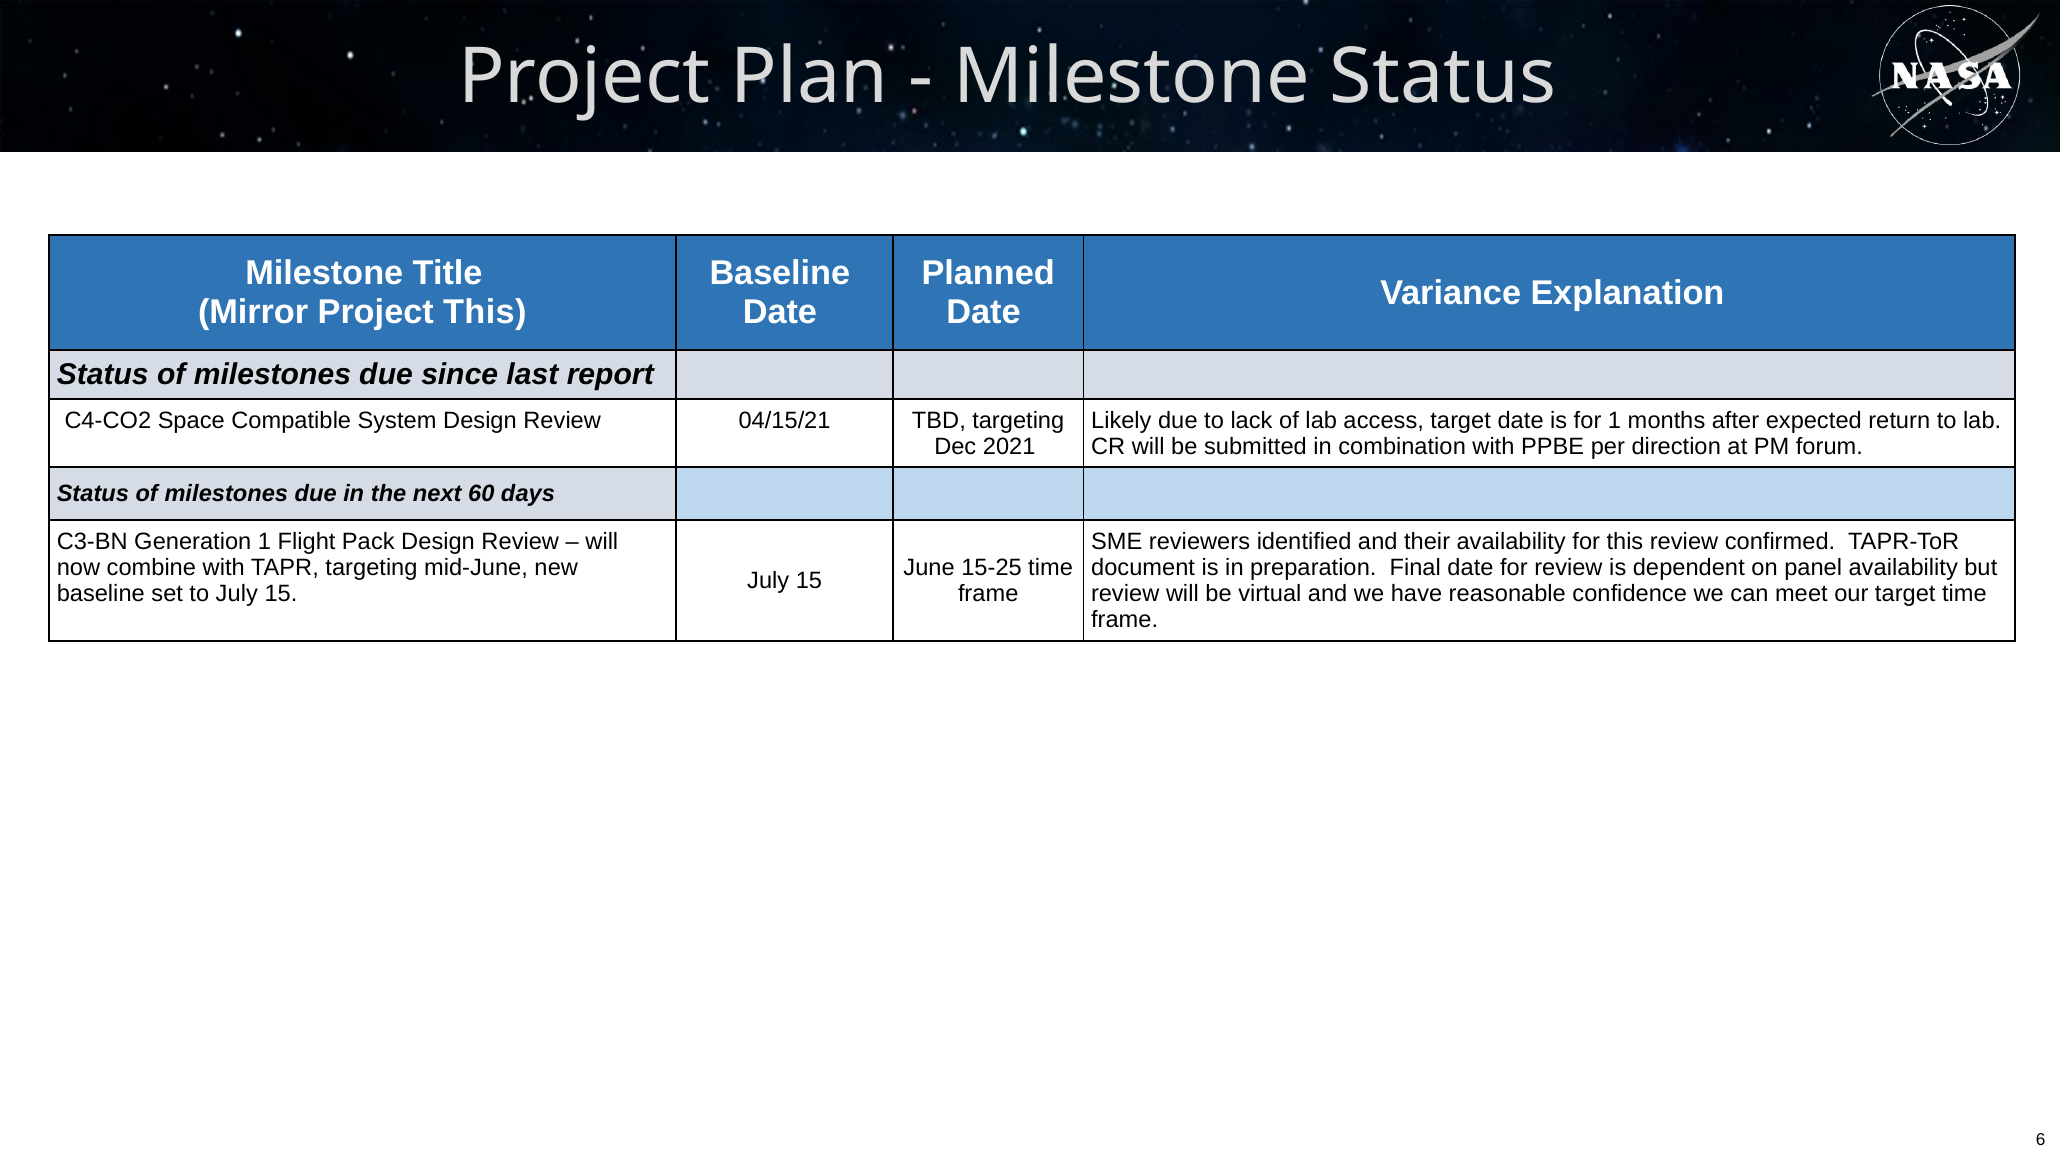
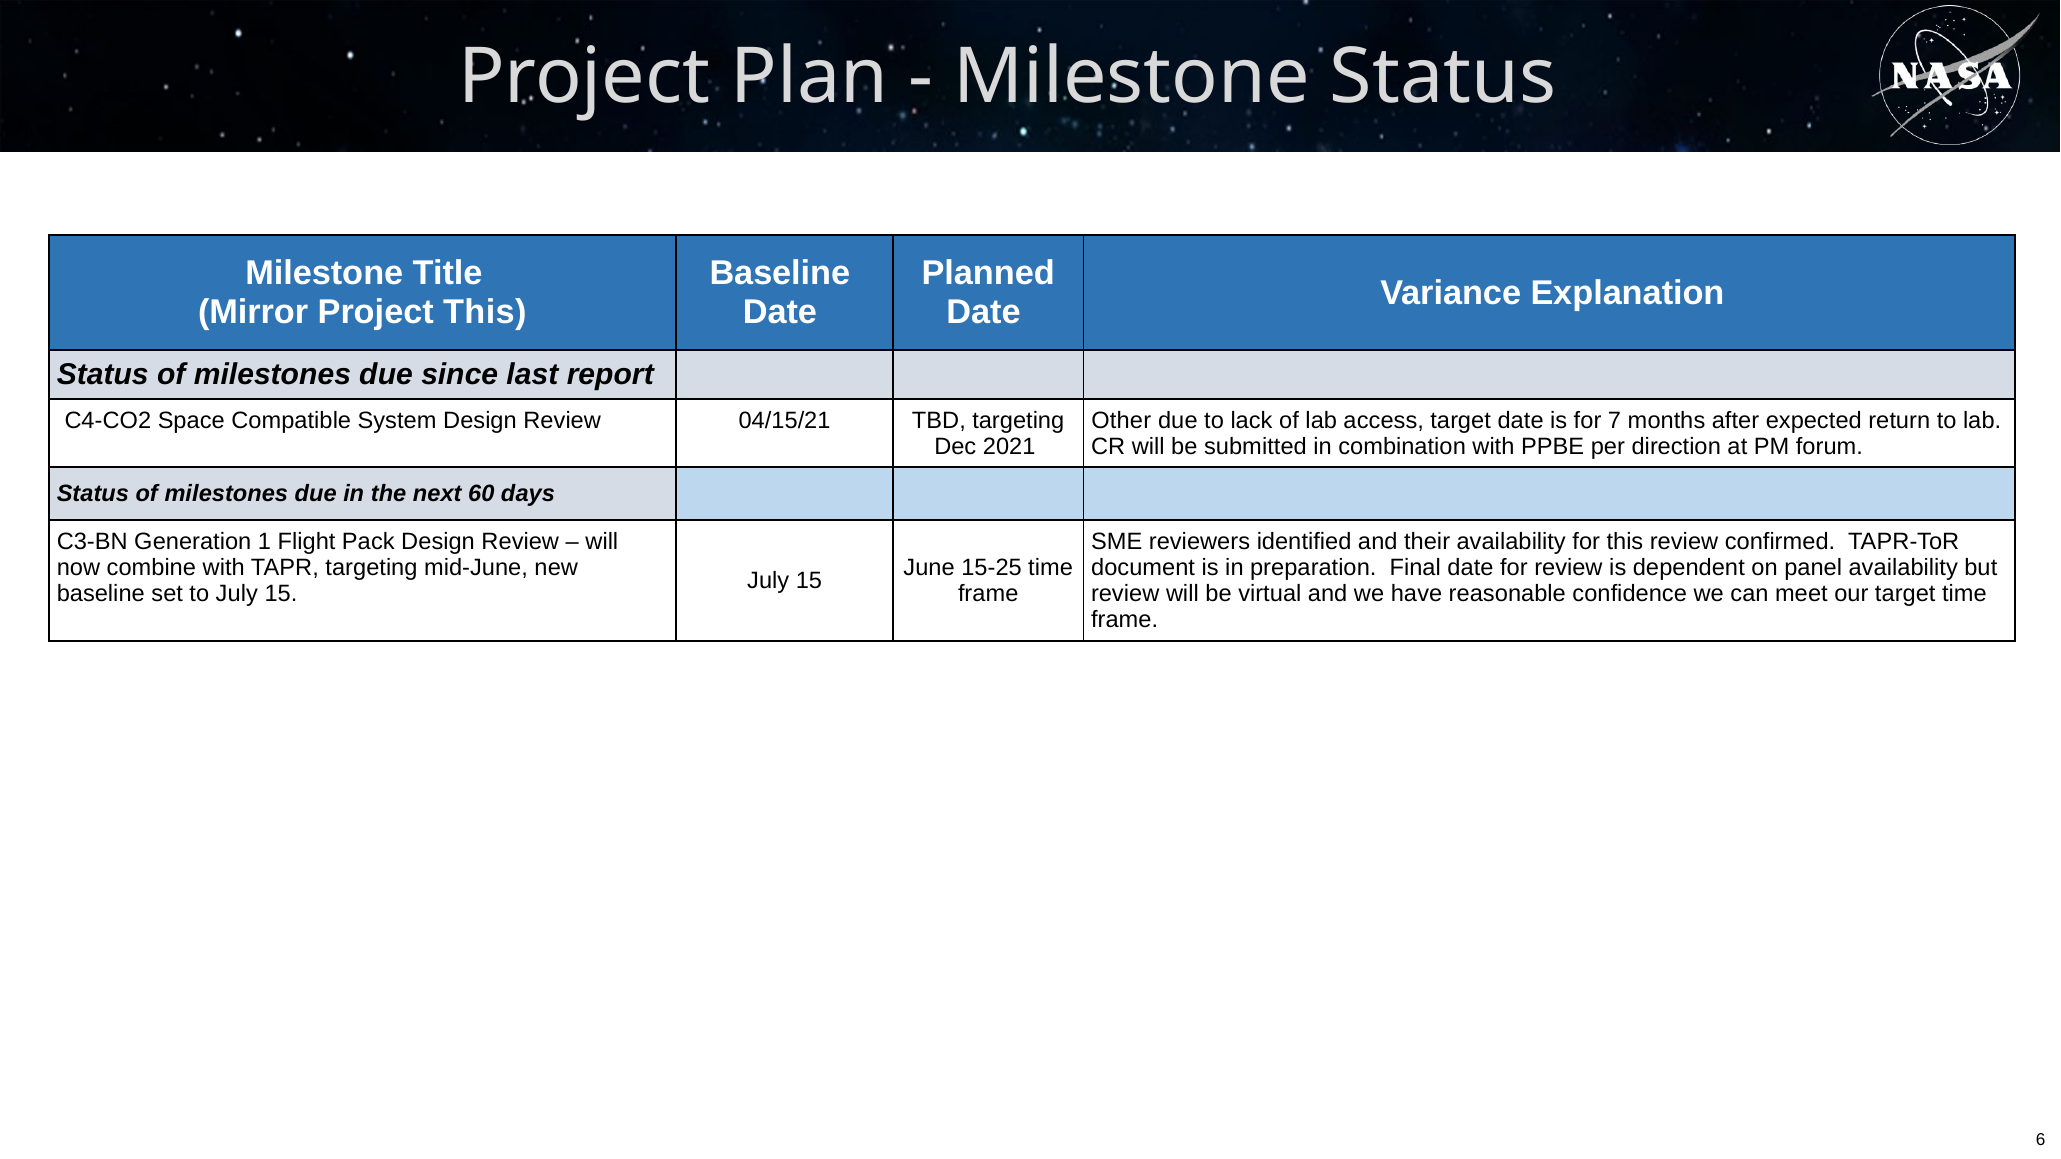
Likely: Likely -> Other (1121, 420)
for 1: 1 -> 7 (1614, 420)
